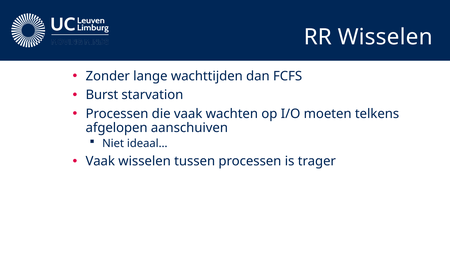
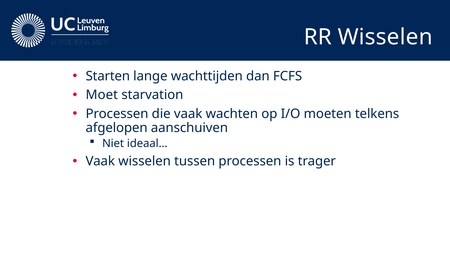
Zonder: Zonder -> Starten (108, 76)
Burst: Burst -> Moet (102, 95)
